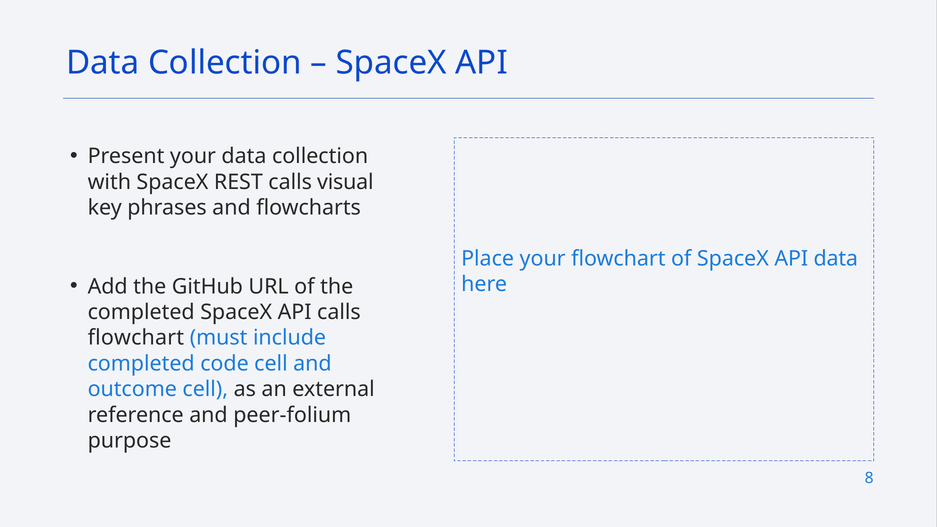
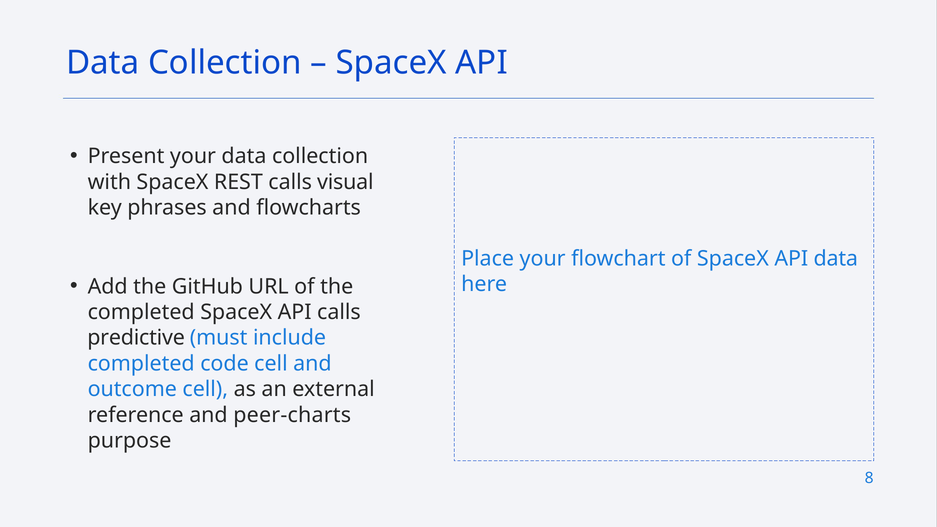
flowchart: flowchart -> predictive (136, 338)
peer-folium: peer-folium -> peer-charts (292, 415)
